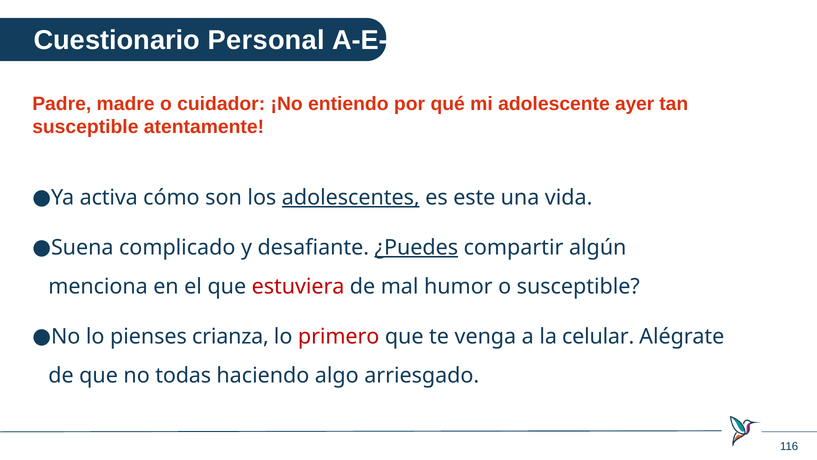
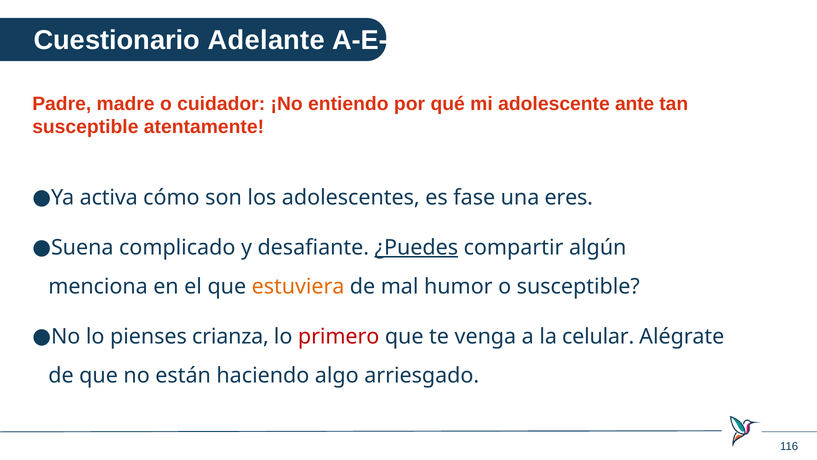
Personal: Personal -> Adelante (266, 40)
ayer: ayer -> ante (635, 104)
adolescentes underline: present -> none (351, 197)
este: este -> fase (474, 197)
vida: vida -> eres (569, 197)
estuviera colour: red -> orange (298, 286)
todas: todas -> están (183, 375)
